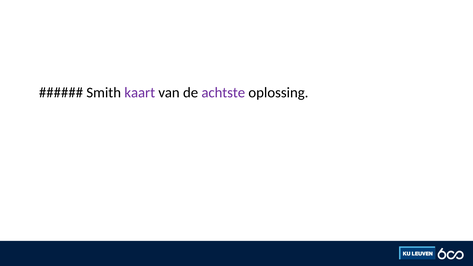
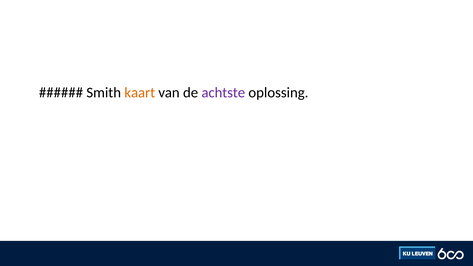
kaart colour: purple -> orange (140, 93)
